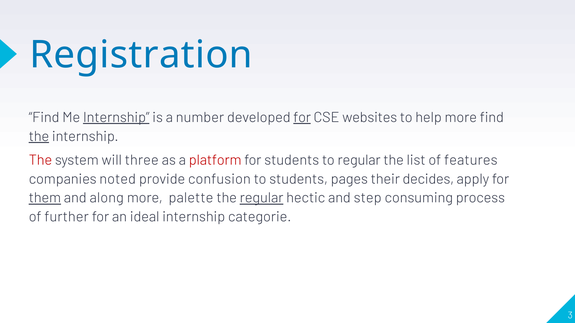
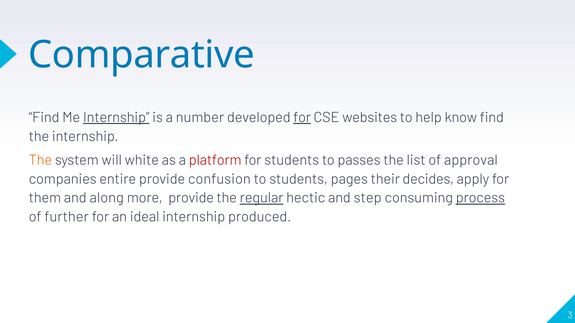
Registration: Registration -> Comparative (141, 55)
help more: more -> know (461, 118)
the underline: present -> none (39, 136)
The colour: red -> orange (40, 160)
three: three -> white (142, 160)
to regular: regular -> passes (359, 160)
features: features -> approval (471, 160)
noted: noted -> entire (118, 179)
them underline: present -> none (45, 198)
more palette: palette -> provide (191, 198)
process underline: none -> present (480, 198)
categorie: categorie -> produced (260, 217)
